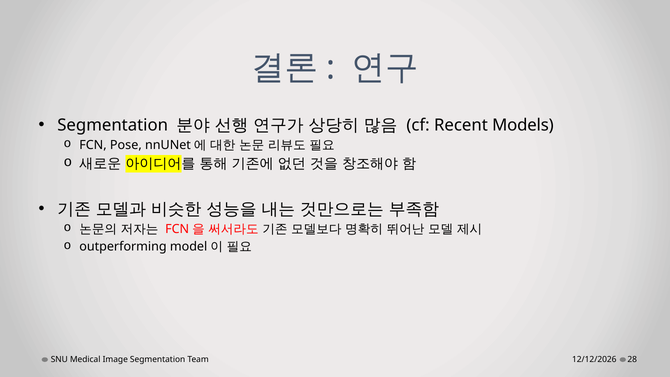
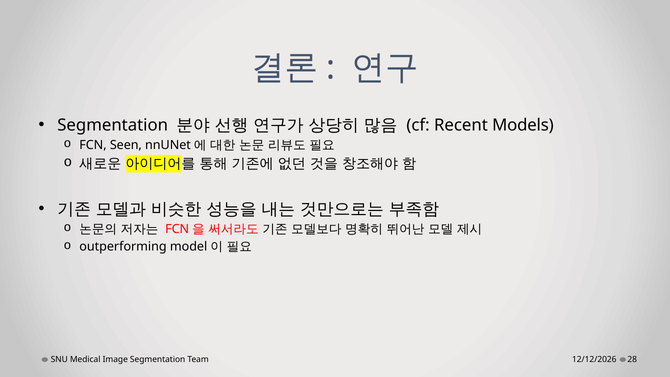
Pose: Pose -> Seen (126, 145)
